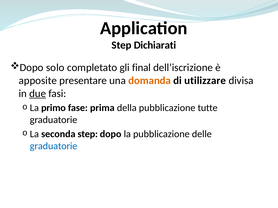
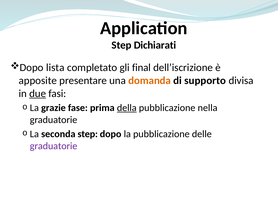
solo: solo -> lista (55, 68)
utilizzare: utilizzare -> supporto (205, 81)
primo: primo -> grazie (53, 108)
della underline: none -> present (127, 108)
tutte: tutte -> nella (208, 108)
graduatorie colour: blue -> purple (54, 146)
